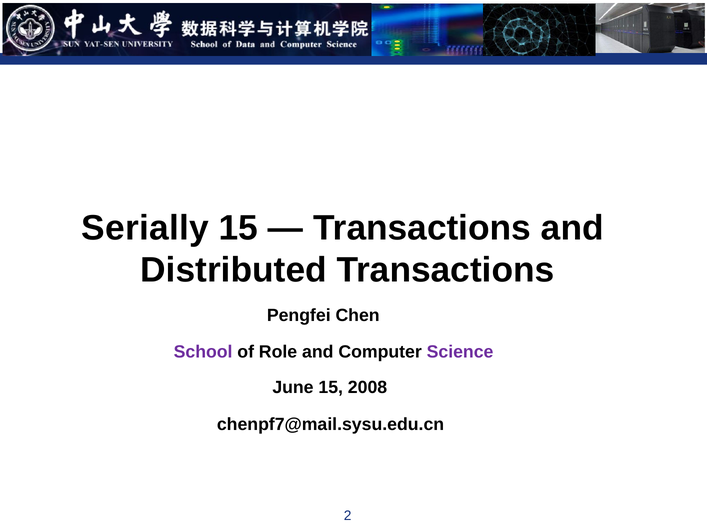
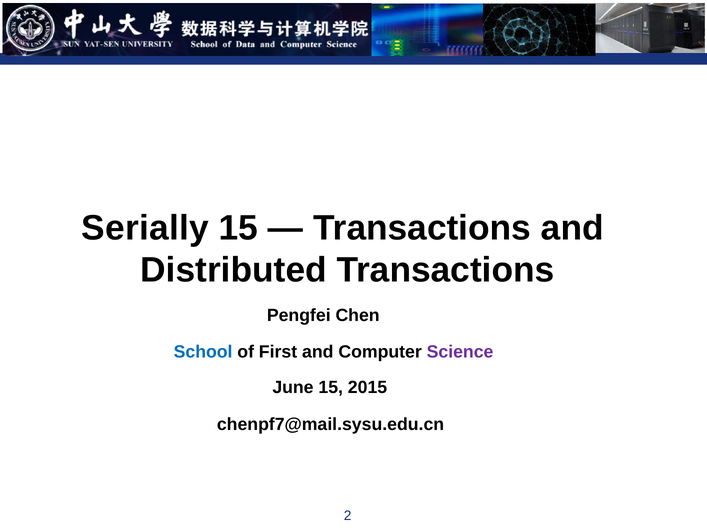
School colour: purple -> blue (203, 352)
Role: Role -> First (278, 352)
2008: 2008 -> 2015 (368, 387)
